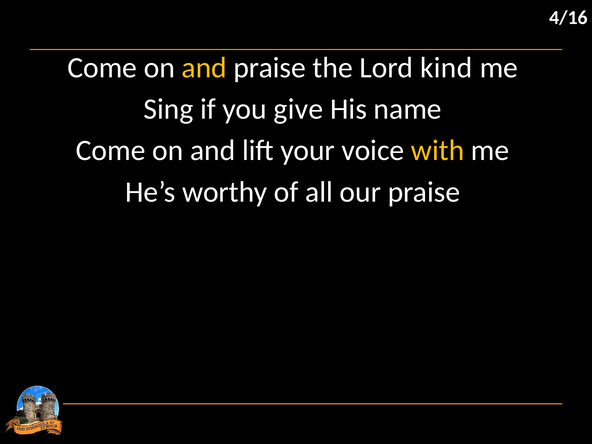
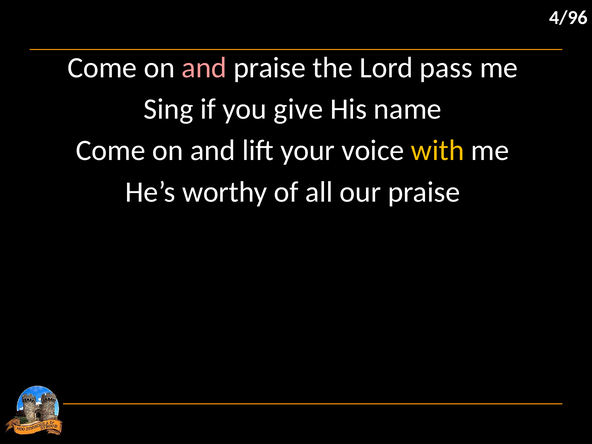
4/16: 4/16 -> 4/96 (568, 18)
and colour: yellow -> pink (204, 68)
kind: kind -> pass (446, 68)
